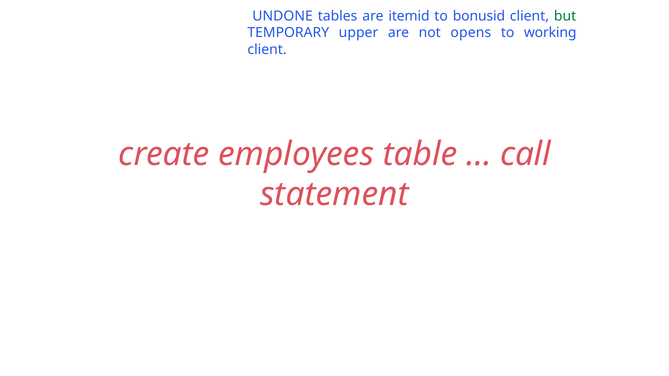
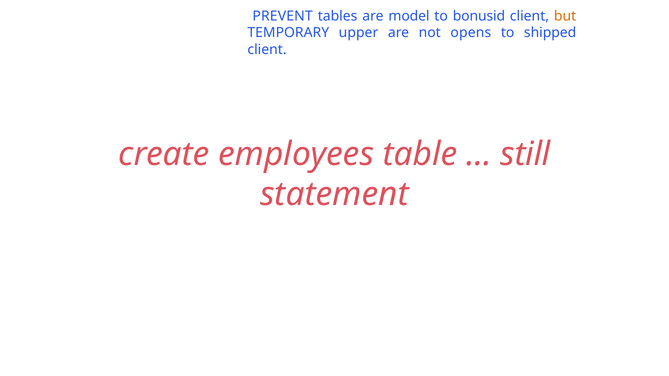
UNDONE: UNDONE -> PREVENT (283, 16)
itemid: itemid -> model (409, 16)
but colour: green -> orange (565, 16)
working: working -> shipped (550, 33)
call: call -> still (525, 154)
